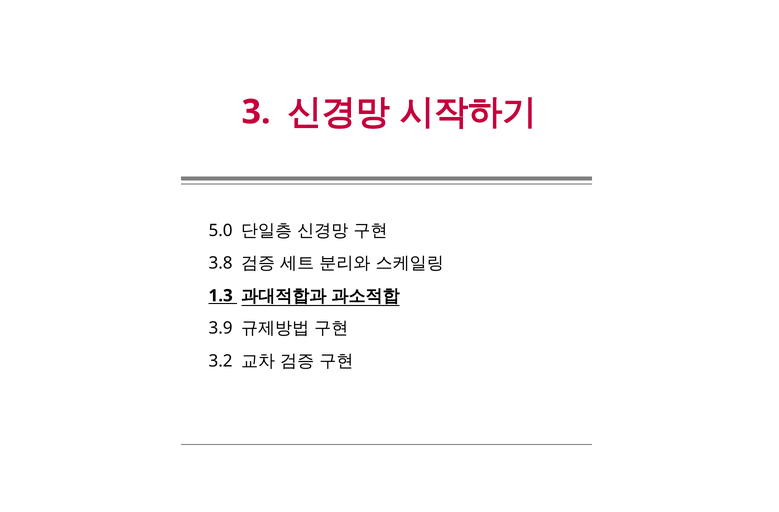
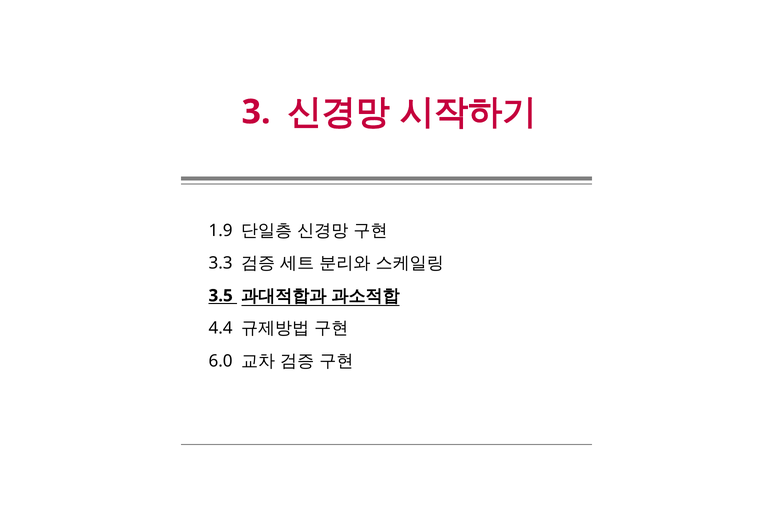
5.0: 5.0 -> 1.9 (221, 230)
3.8: 3.8 -> 3.3 (221, 263)
1.3: 1.3 -> 3.5 (221, 295)
3.9: 3.9 -> 4.4 (221, 328)
3.2: 3.2 -> 6.0 (221, 361)
